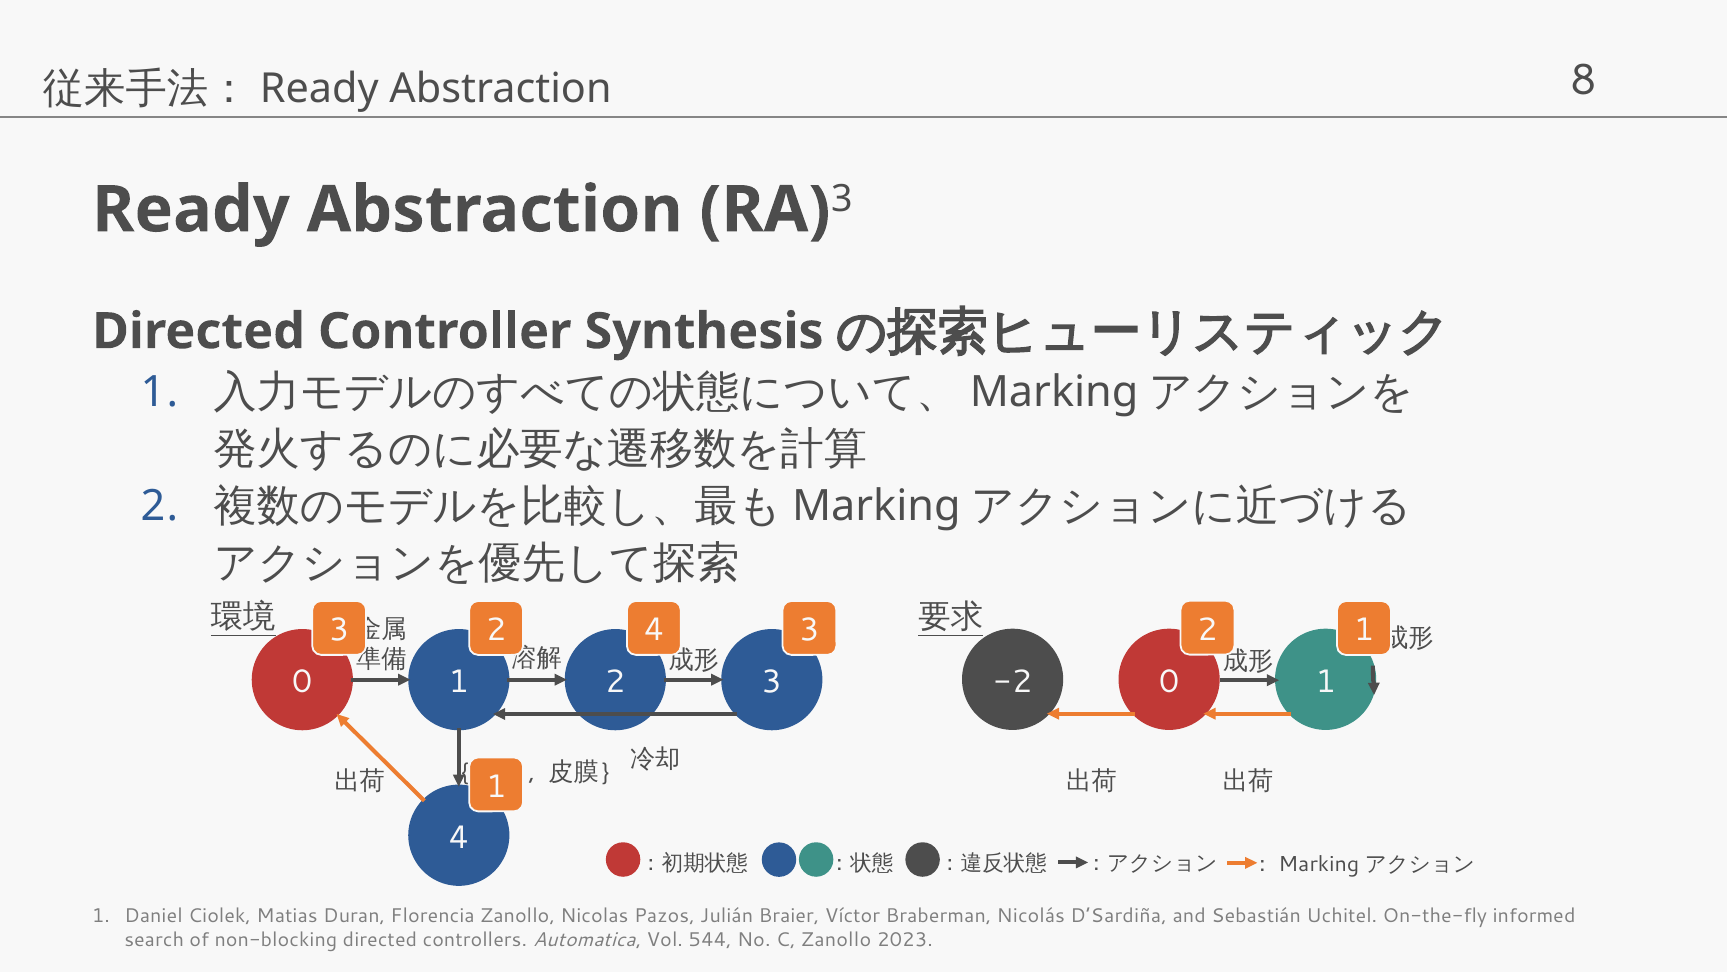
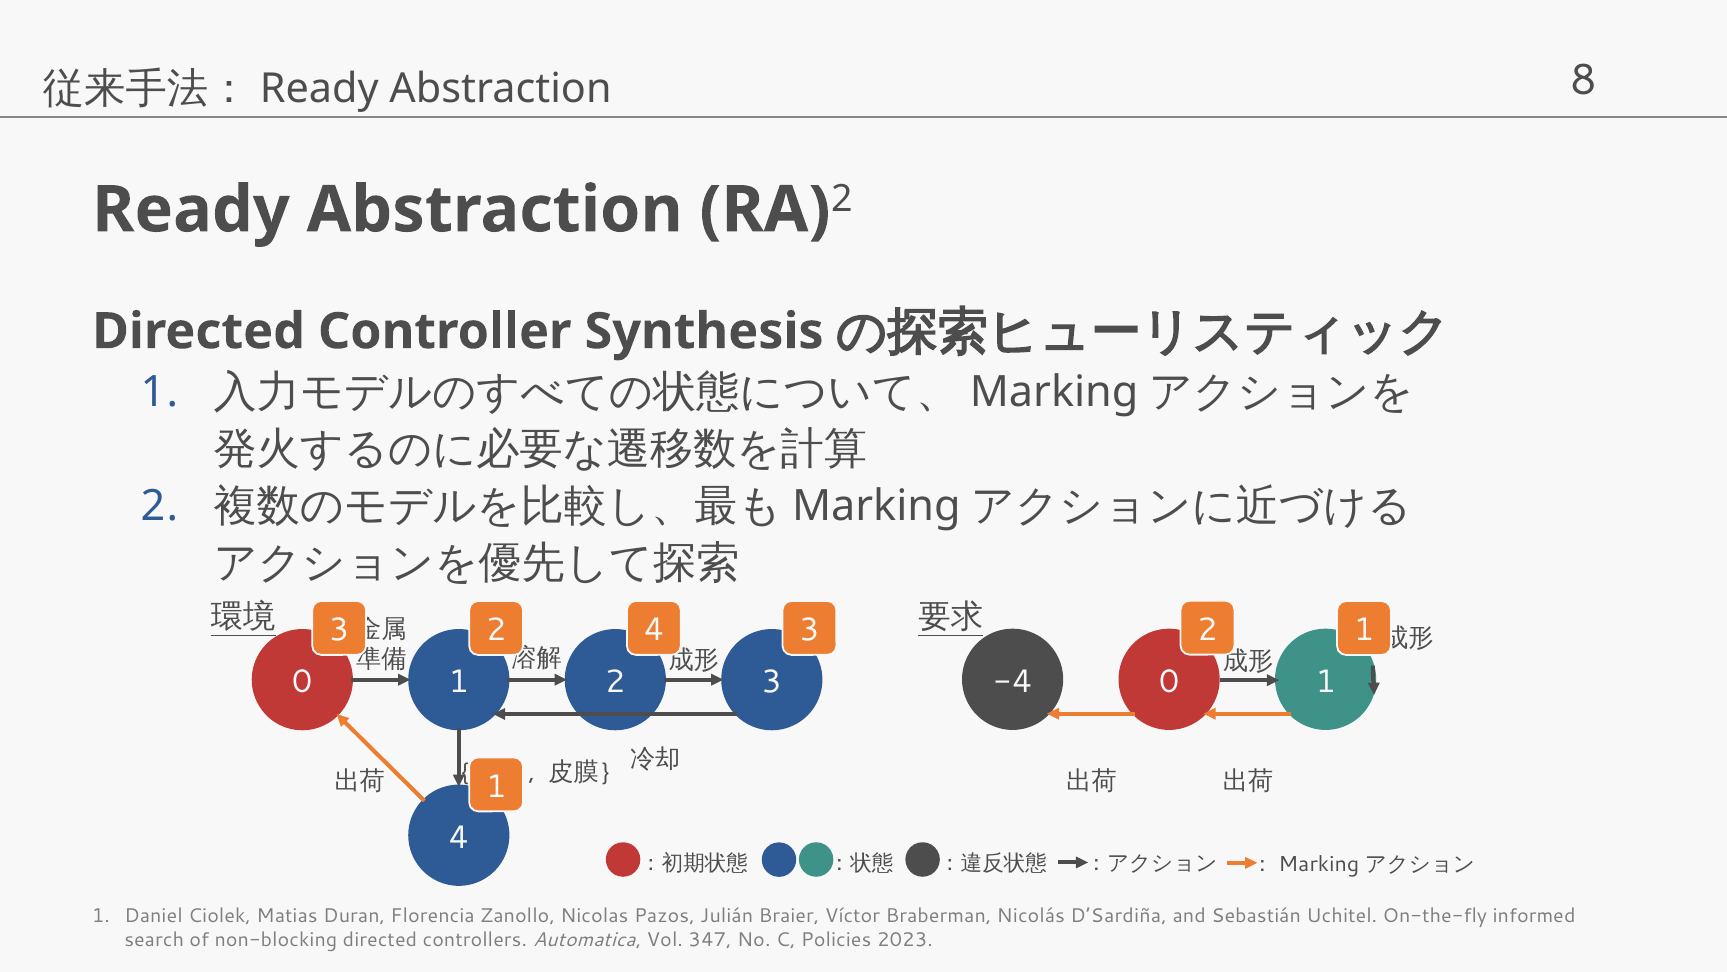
3: 3 -> 2 (842, 199)
-2: -2 -> -4 (1013, 681)
544: 544 -> 347 (710, 939)
C Zanollo: Zanollo -> Policies (836, 939)
